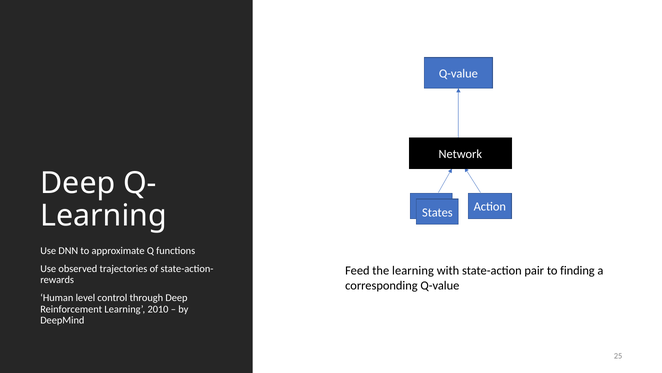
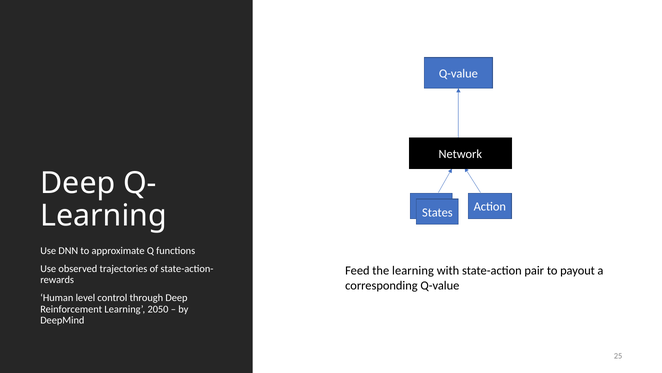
finding: finding -> payout (577, 270)
2010: 2010 -> 2050 (158, 309)
